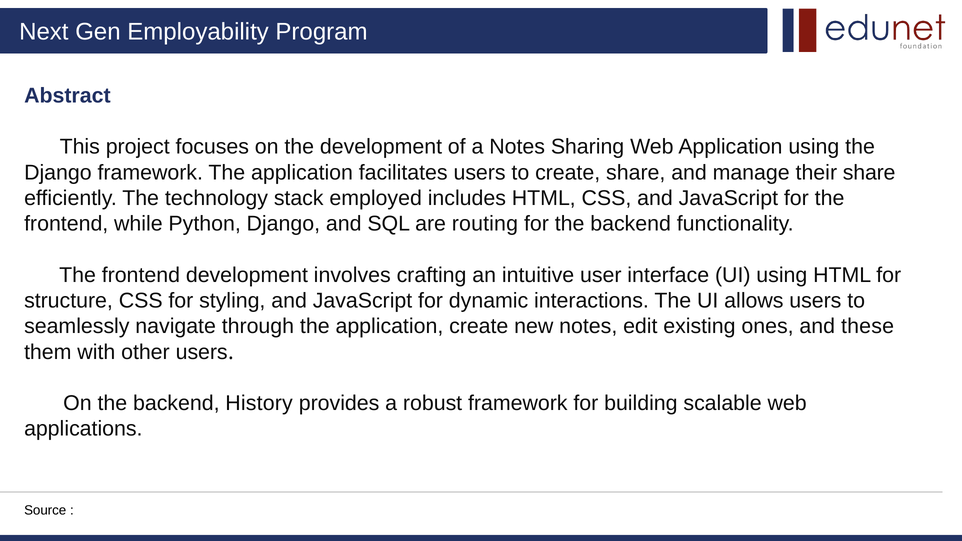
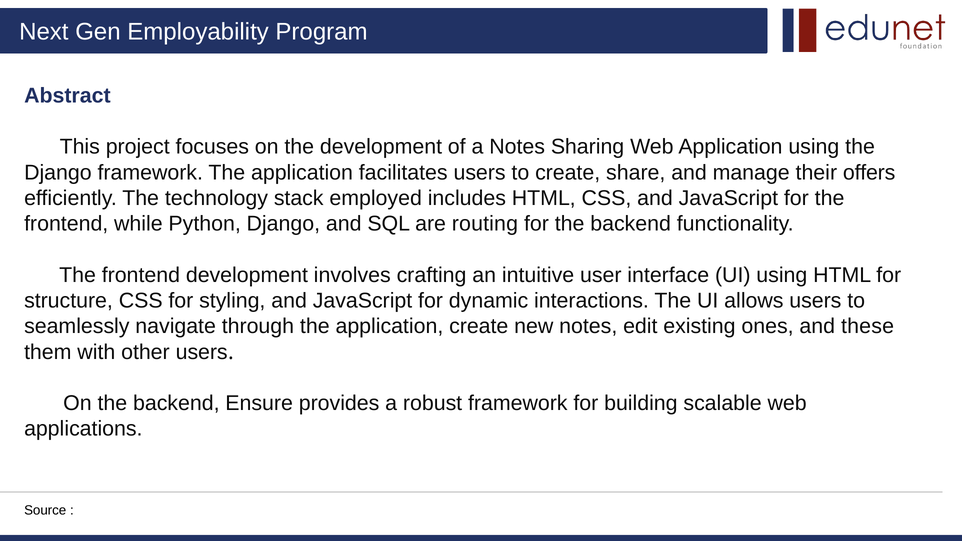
their share: share -> offers (869, 173)
History: History -> Ensure (259, 403)
